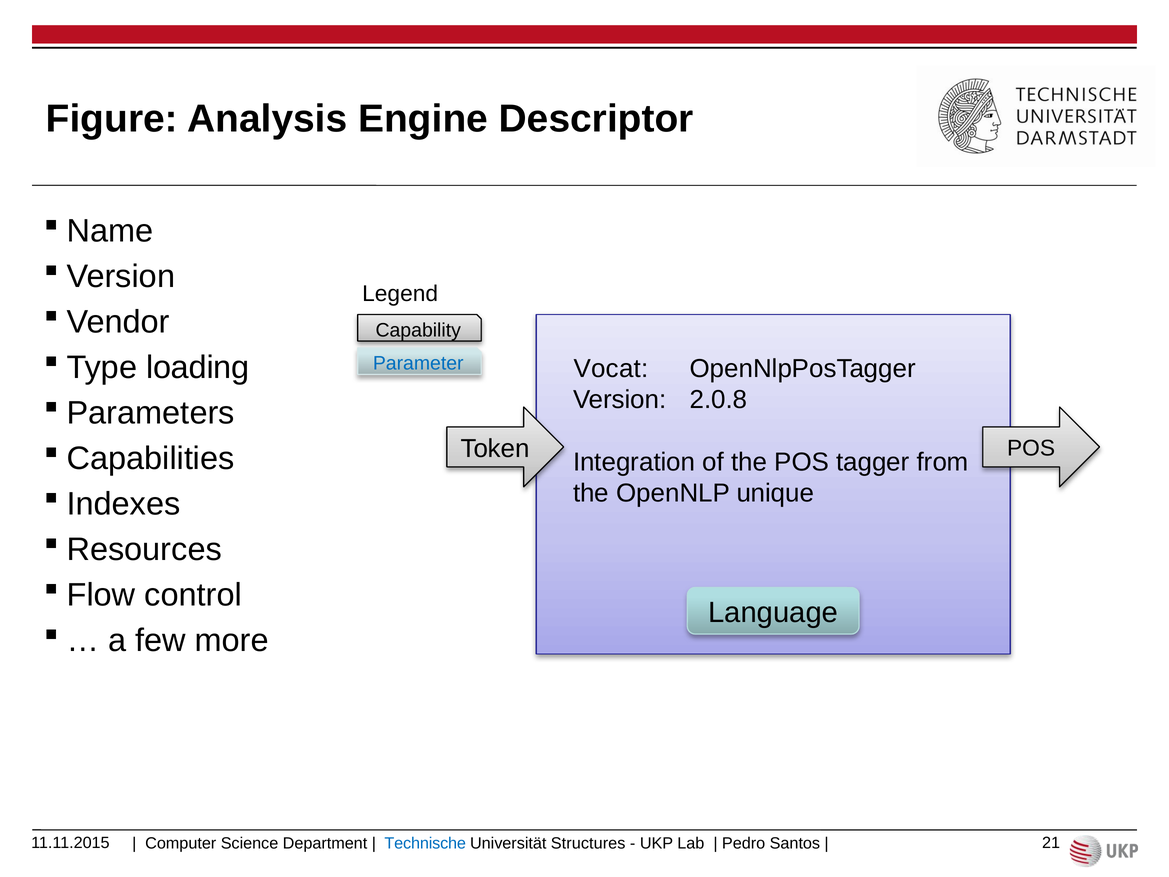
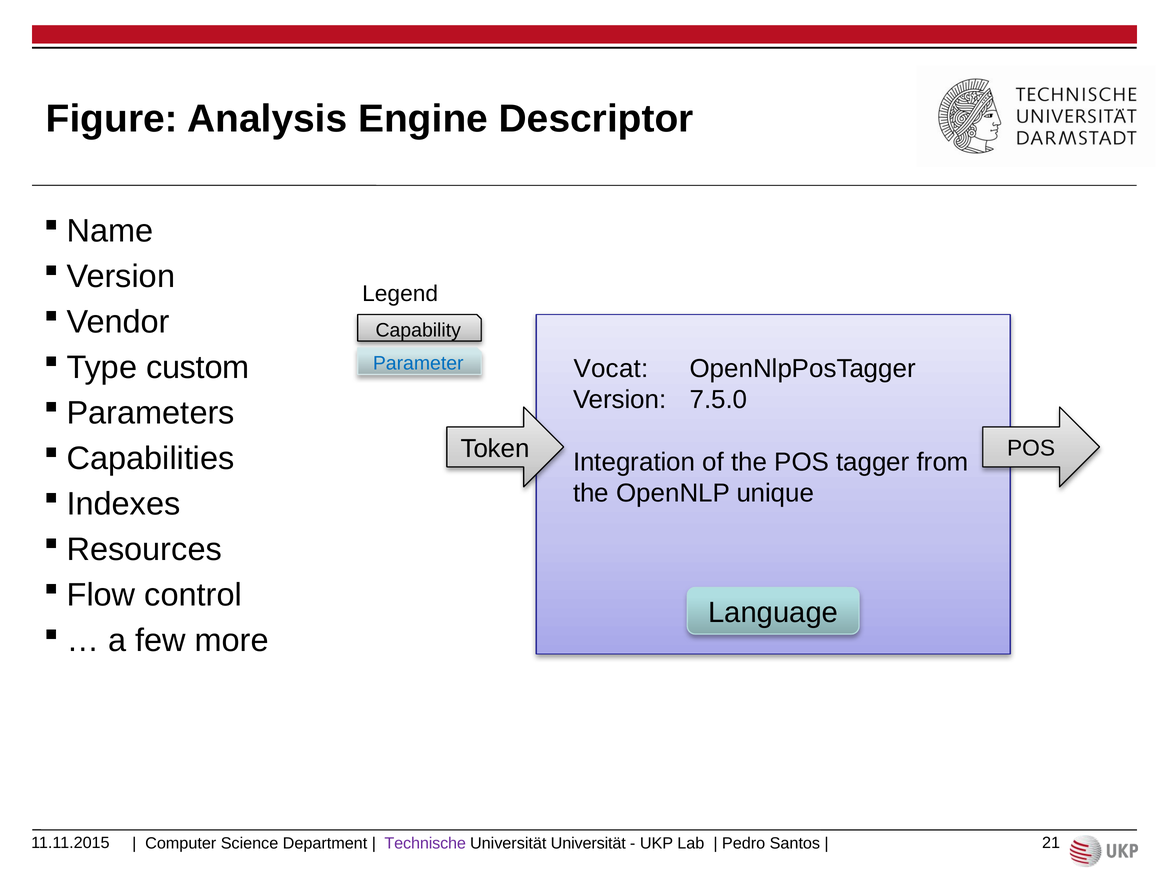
loading: loading -> custom (198, 368)
2.0.8: 2.0.8 -> 7.5.0 (719, 400)
Technische colour: blue -> purple (425, 843)
Universität Structures: Structures -> Universität (588, 843)
